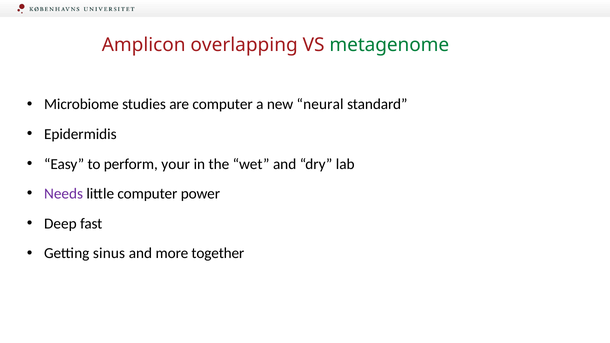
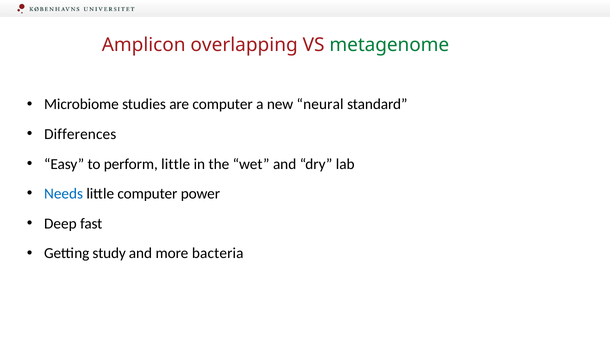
Epidermidis: Epidermidis -> Differences (80, 134)
perform your: your -> little (176, 164)
Needs colour: purple -> blue (64, 194)
sinus: sinus -> study (109, 254)
together: together -> bacteria (218, 254)
